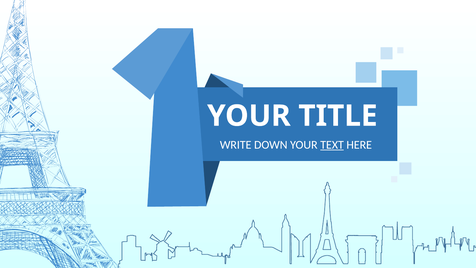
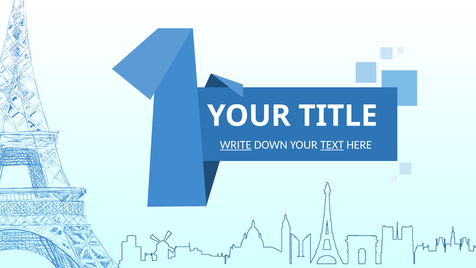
WRITE underline: none -> present (236, 145)
